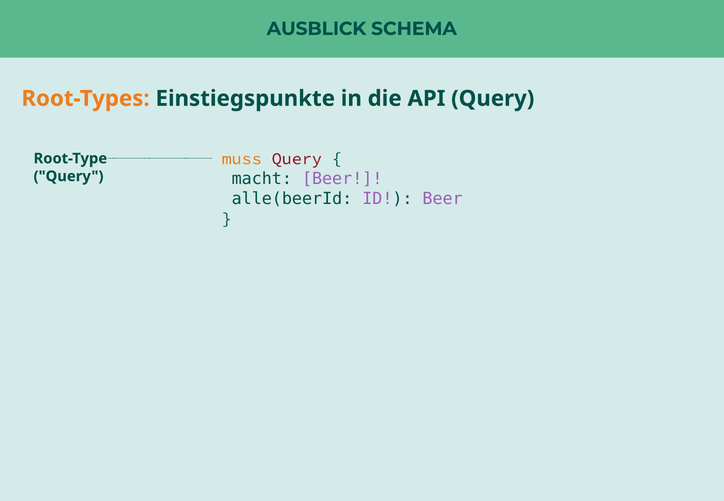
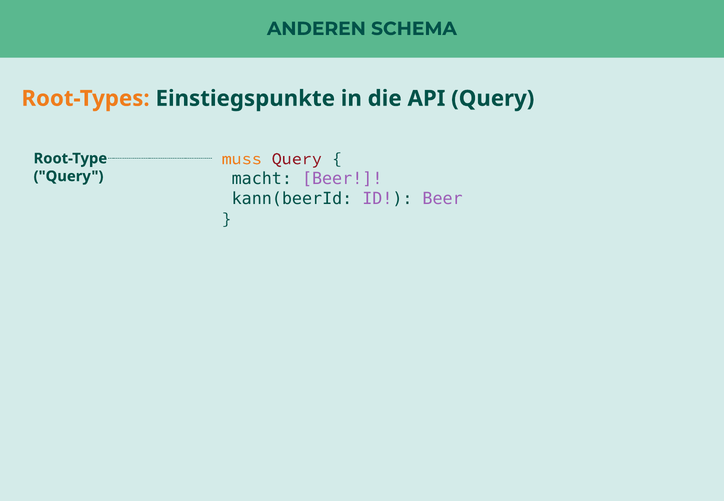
AUSBLICK: AUSBLICK -> ANDEREN (316, 29)
alle(beerId: alle(beerId -> kann(beerId (292, 199)
